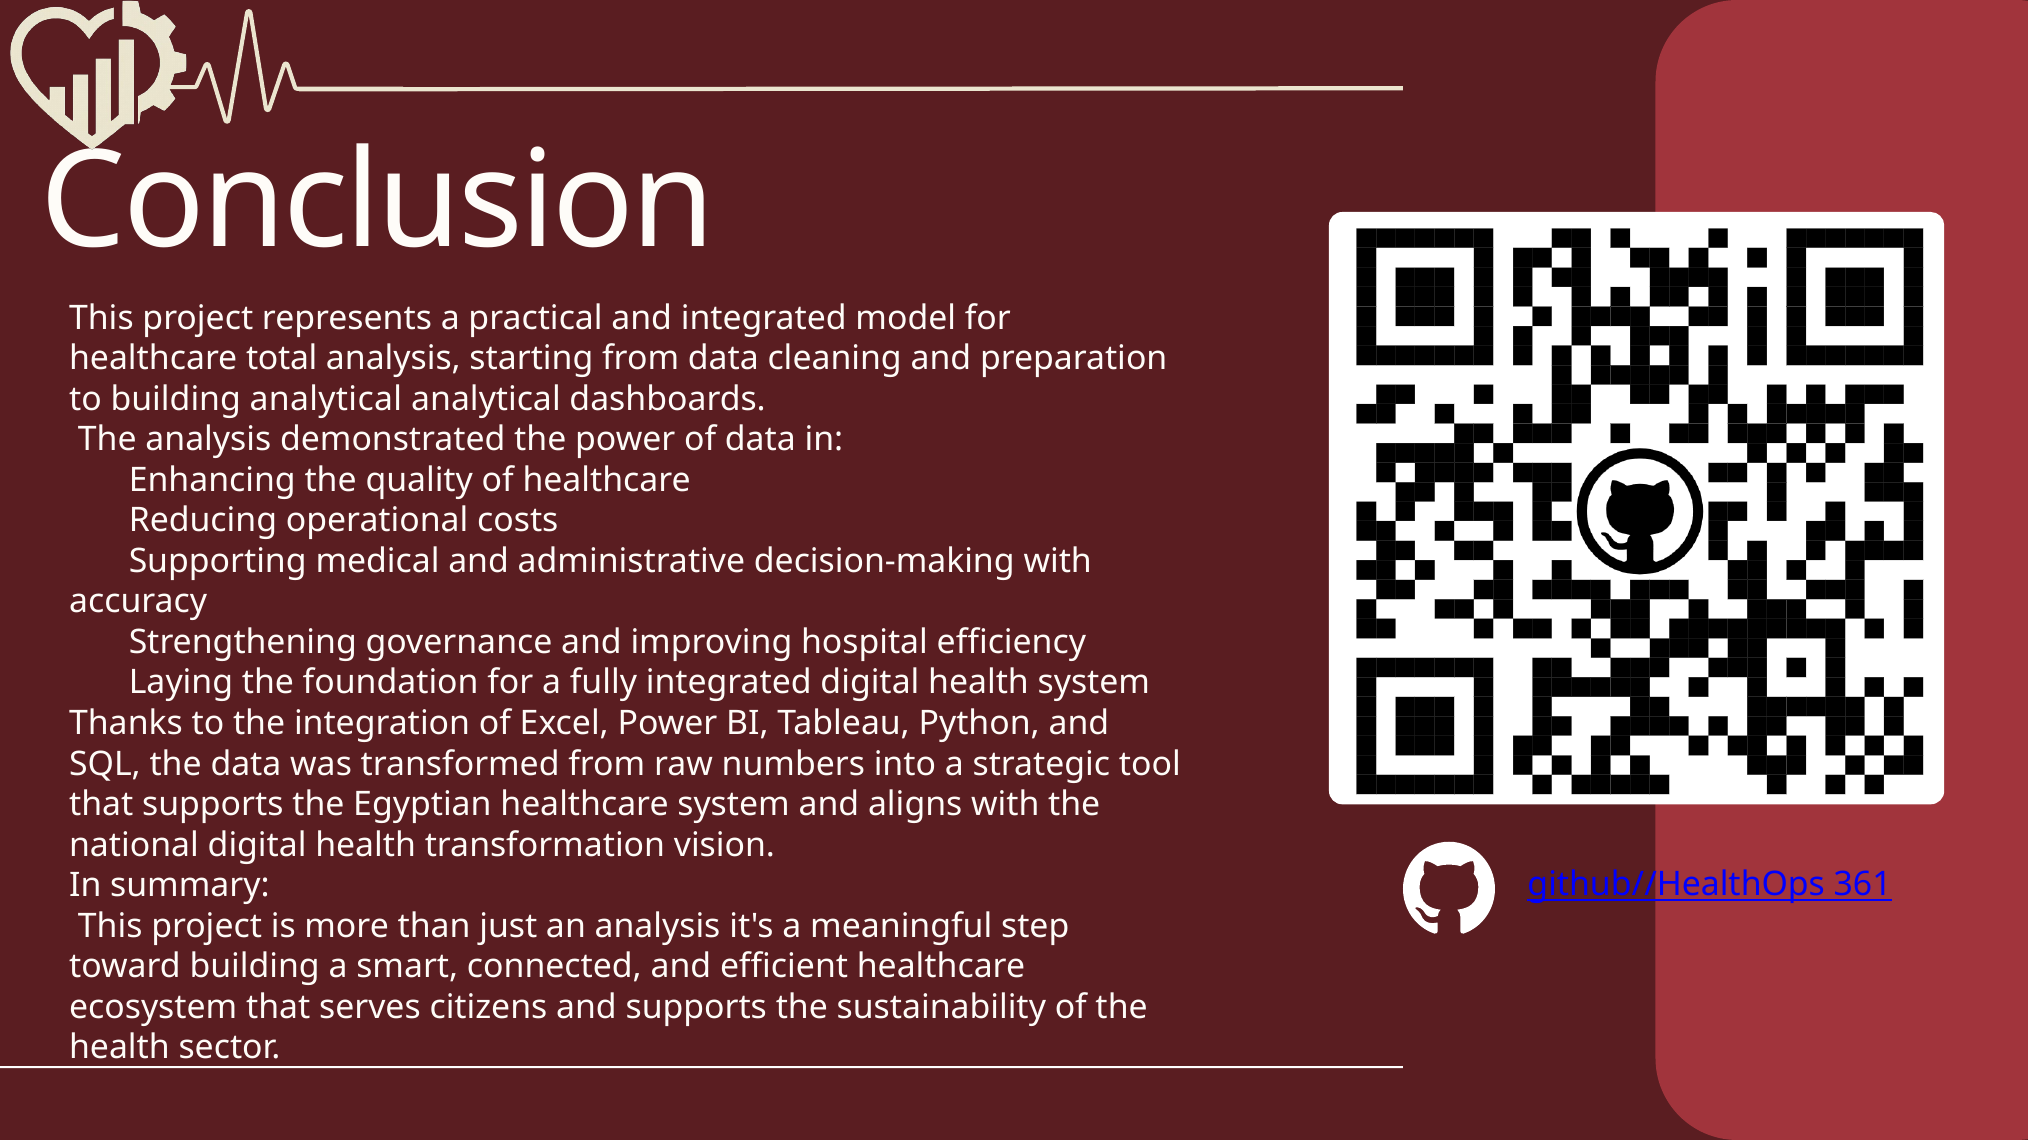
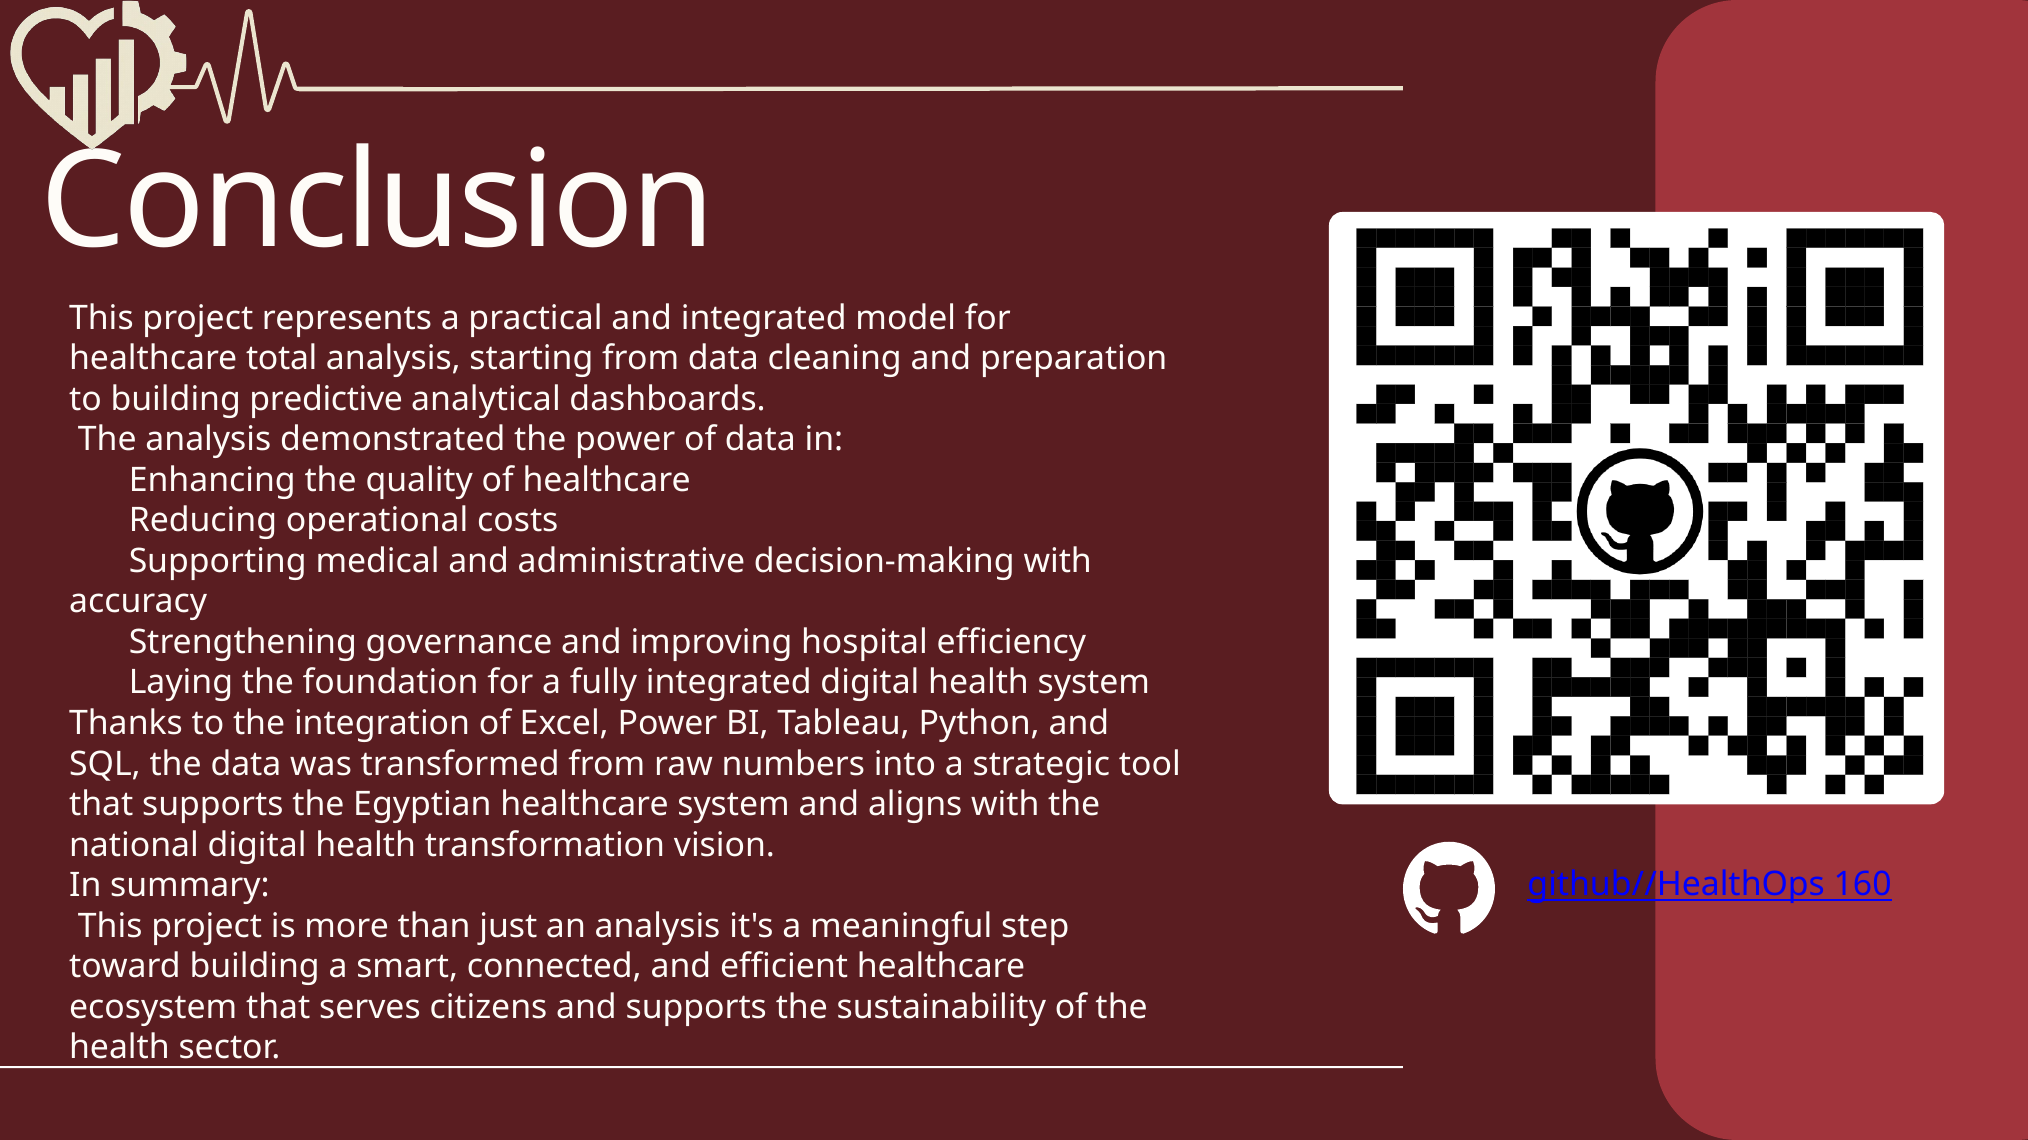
building analytical: analytical -> predictive (326, 399)
361: 361 -> 160 (1863, 885)
